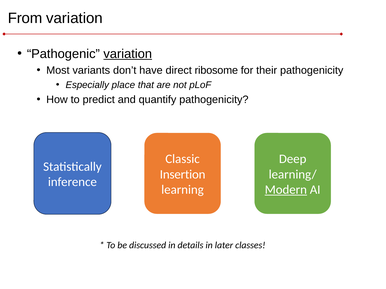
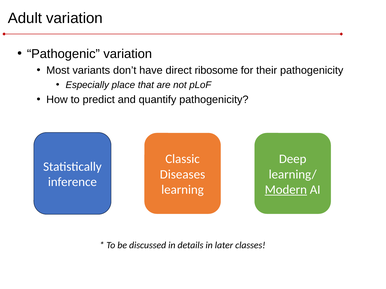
From: From -> Adult (25, 18)
variation underline: present -> none (128, 54)
Insertion: Insertion -> Diseases (183, 175)
